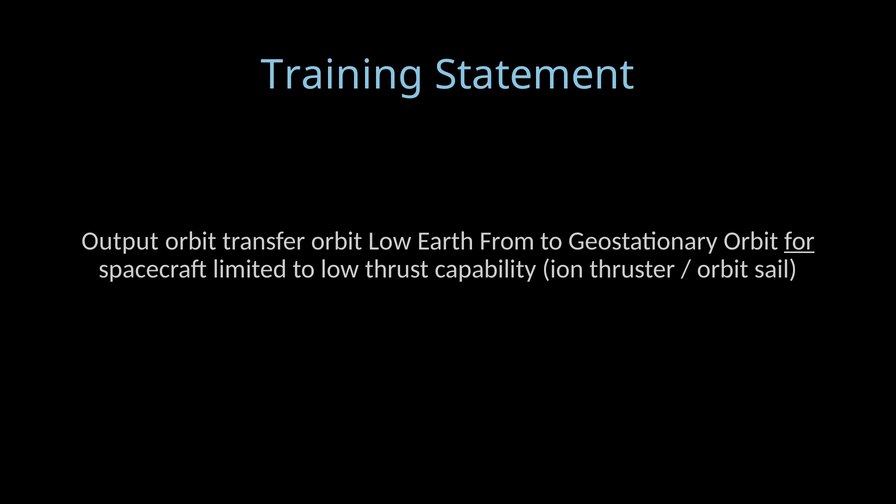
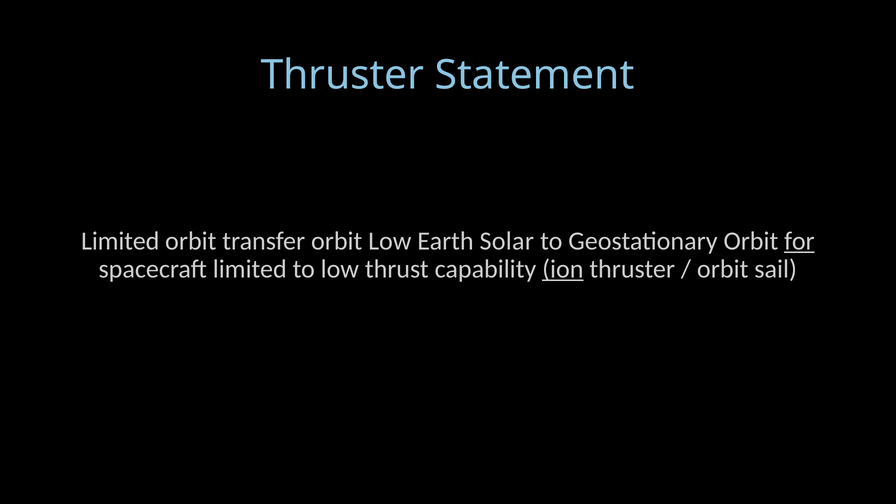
Training: Training -> Thruster (342, 75)
Output: Output -> Limited (120, 241)
From: From -> Solar (507, 241)
ion underline: none -> present (563, 269)
